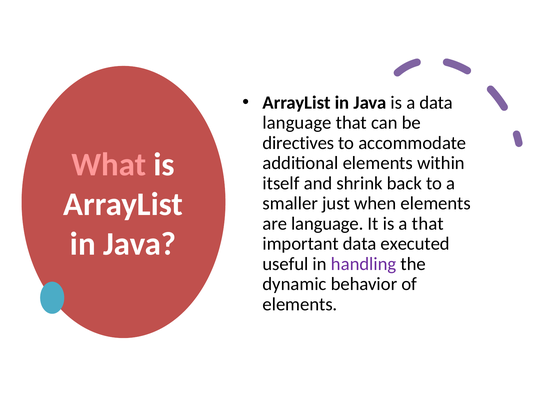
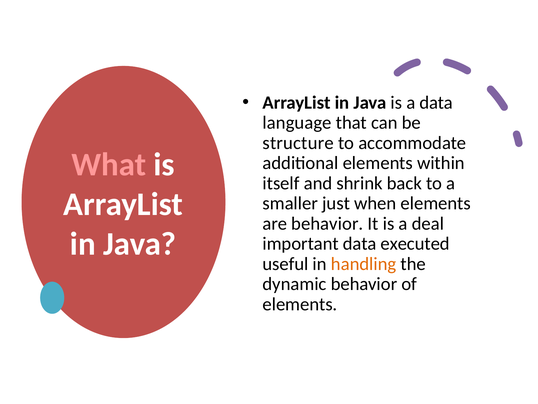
directives: directives -> structure (298, 143)
are language: language -> behavior (327, 223)
a that: that -> deal (428, 223)
handling colour: purple -> orange (364, 264)
